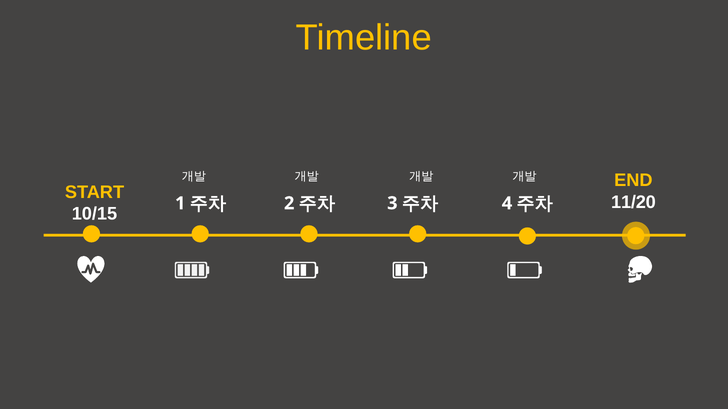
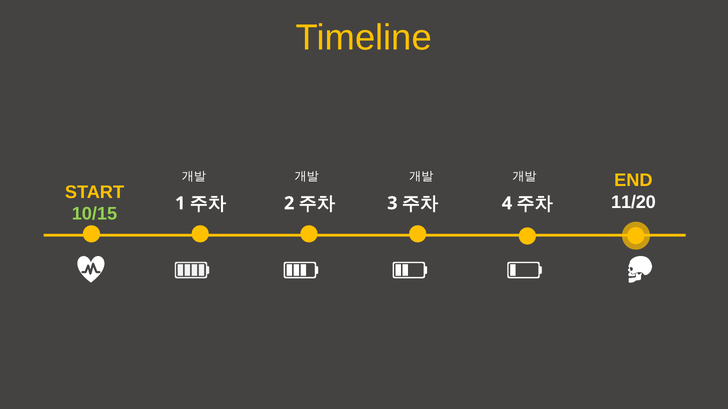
10/15 colour: white -> light green (94, 214)
